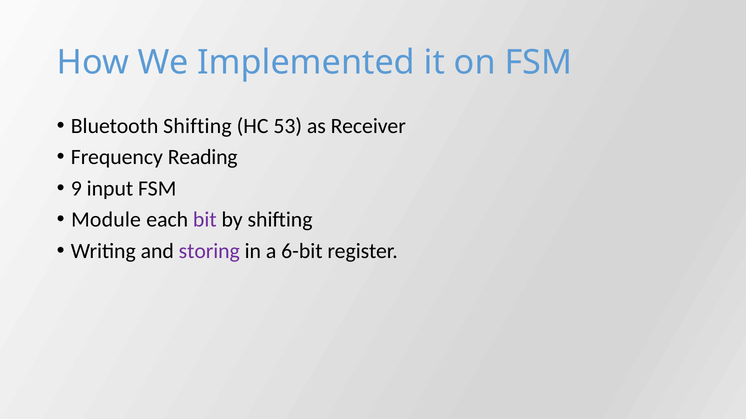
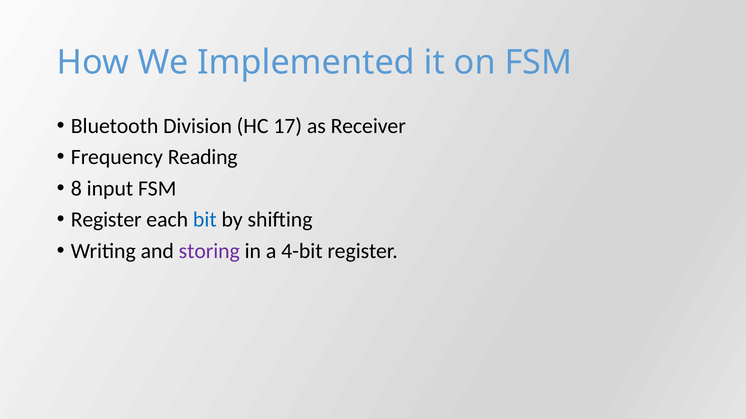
Bluetooth Shifting: Shifting -> Division (198, 126)
53: 53 -> 17 (288, 126)
9: 9 -> 8 (76, 189)
Module: Module -> Register (106, 220)
bit colour: purple -> blue (205, 220)
6-bit: 6-bit -> 4-bit (302, 251)
